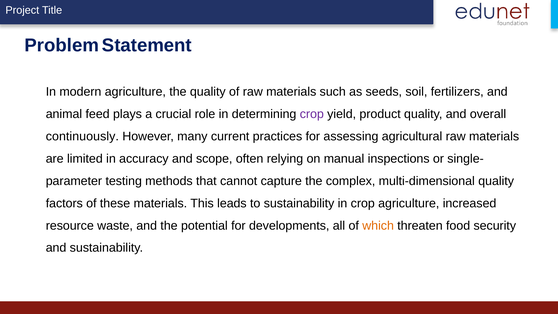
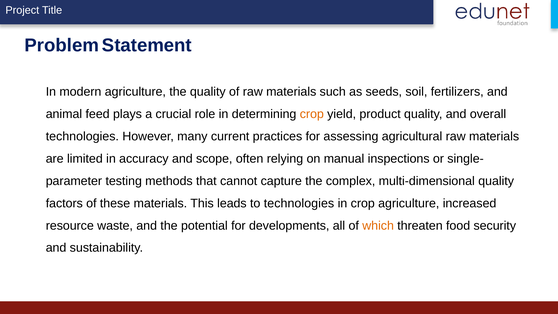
crop colour: purple -> orange (312, 114)
continuously: continuously -> technologies (82, 136)
to sustainability: sustainability -> technologies (299, 203)
